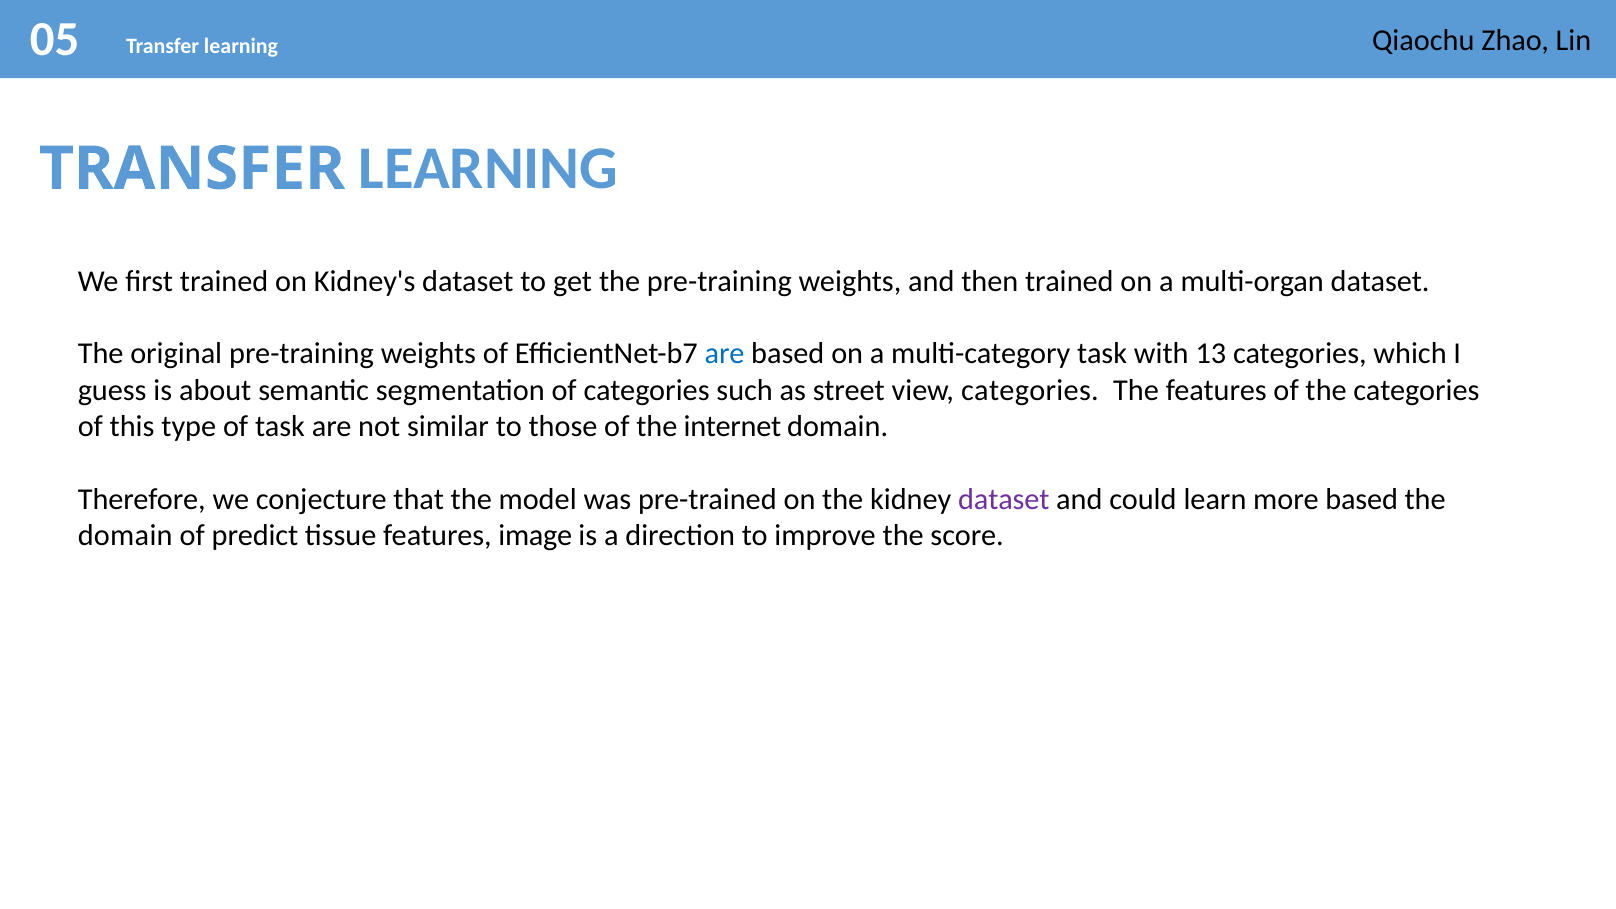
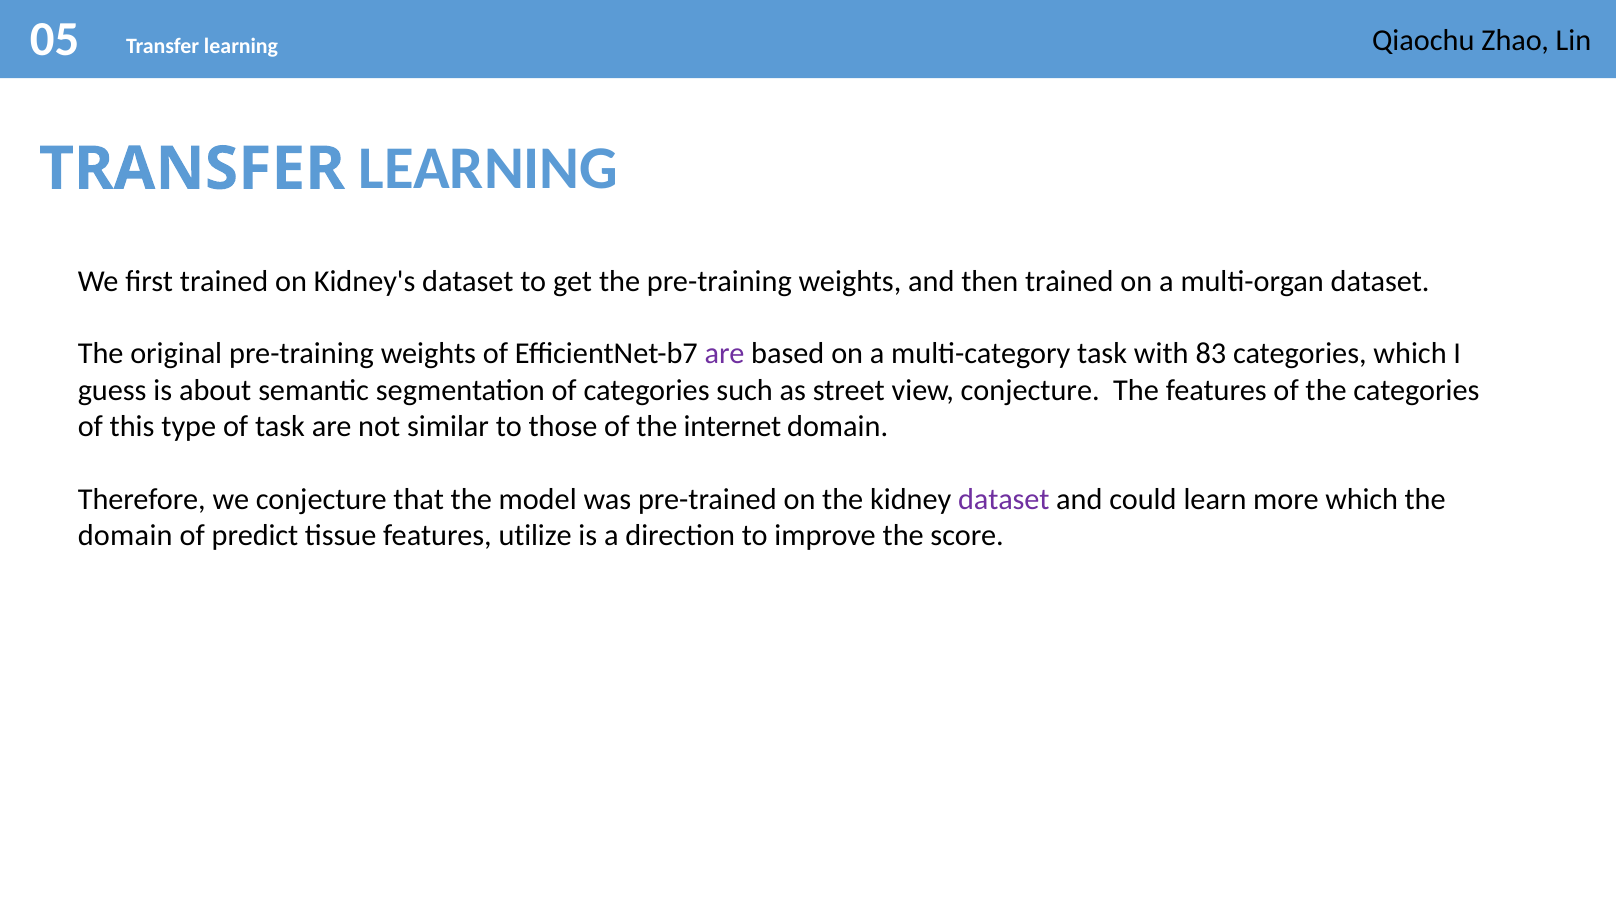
are colour: blue -> purple (725, 354)
13: 13 -> 83 (1211, 354)
view categories: categories -> conjecture (1030, 390)
more based: based -> which (1362, 499)
image: image -> utilize (535, 536)
